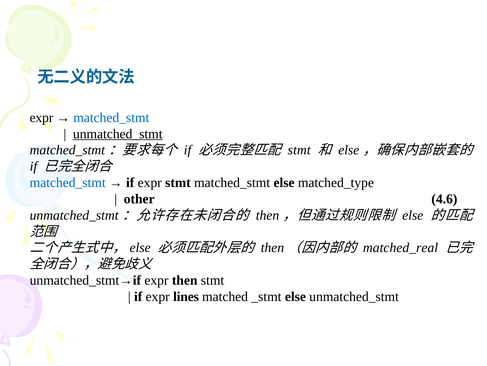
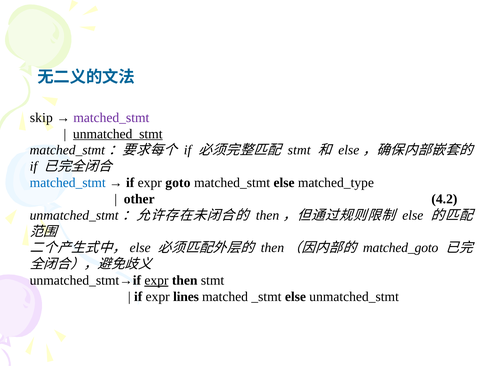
expr: expr -> skip (41, 117)
matched_stmt colour: blue -> purple (111, 117)
expr stmt: stmt -> goto (178, 182)
4.6: 4.6 -> 4.2 (444, 199)
matched_real: matched_real -> matched_goto (401, 247)
expr underline: none -> present (156, 280)
